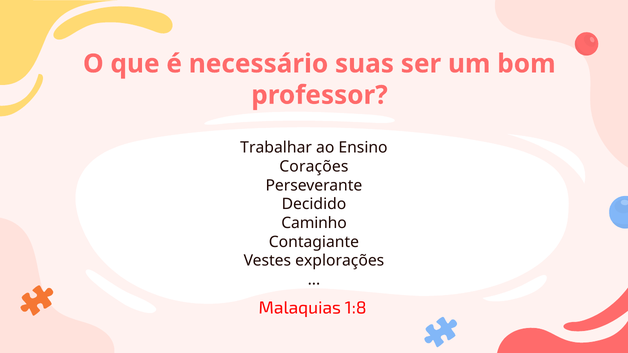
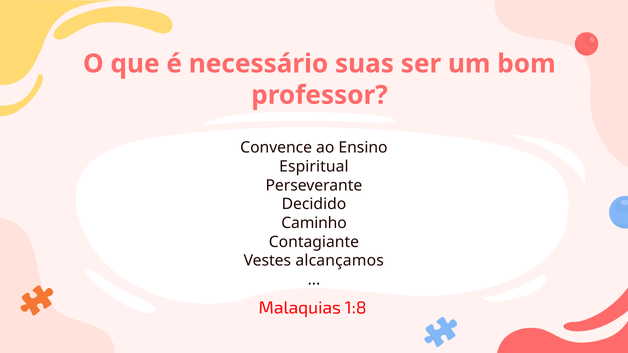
Trabalhar: Trabalhar -> Convence (276, 148)
Corações: Corações -> Espiritual (314, 167)
explorações: explorações -> alcançamos (340, 261)
